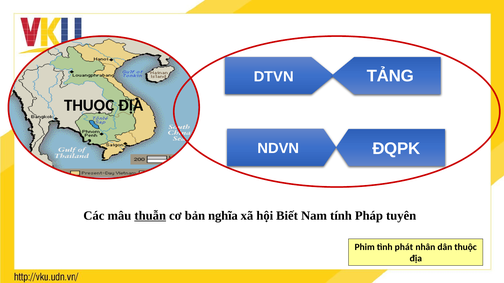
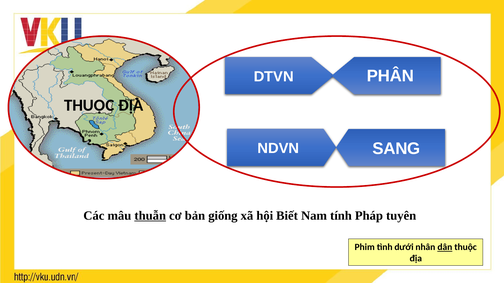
TẢNG: TẢNG -> PHÂN (390, 76)
ĐQPK: ĐQPK -> SANG (396, 149)
nghĩa: nghĩa -> giống (223, 216)
phát: phát -> dưới (404, 248)
dân underline: none -> present (445, 248)
